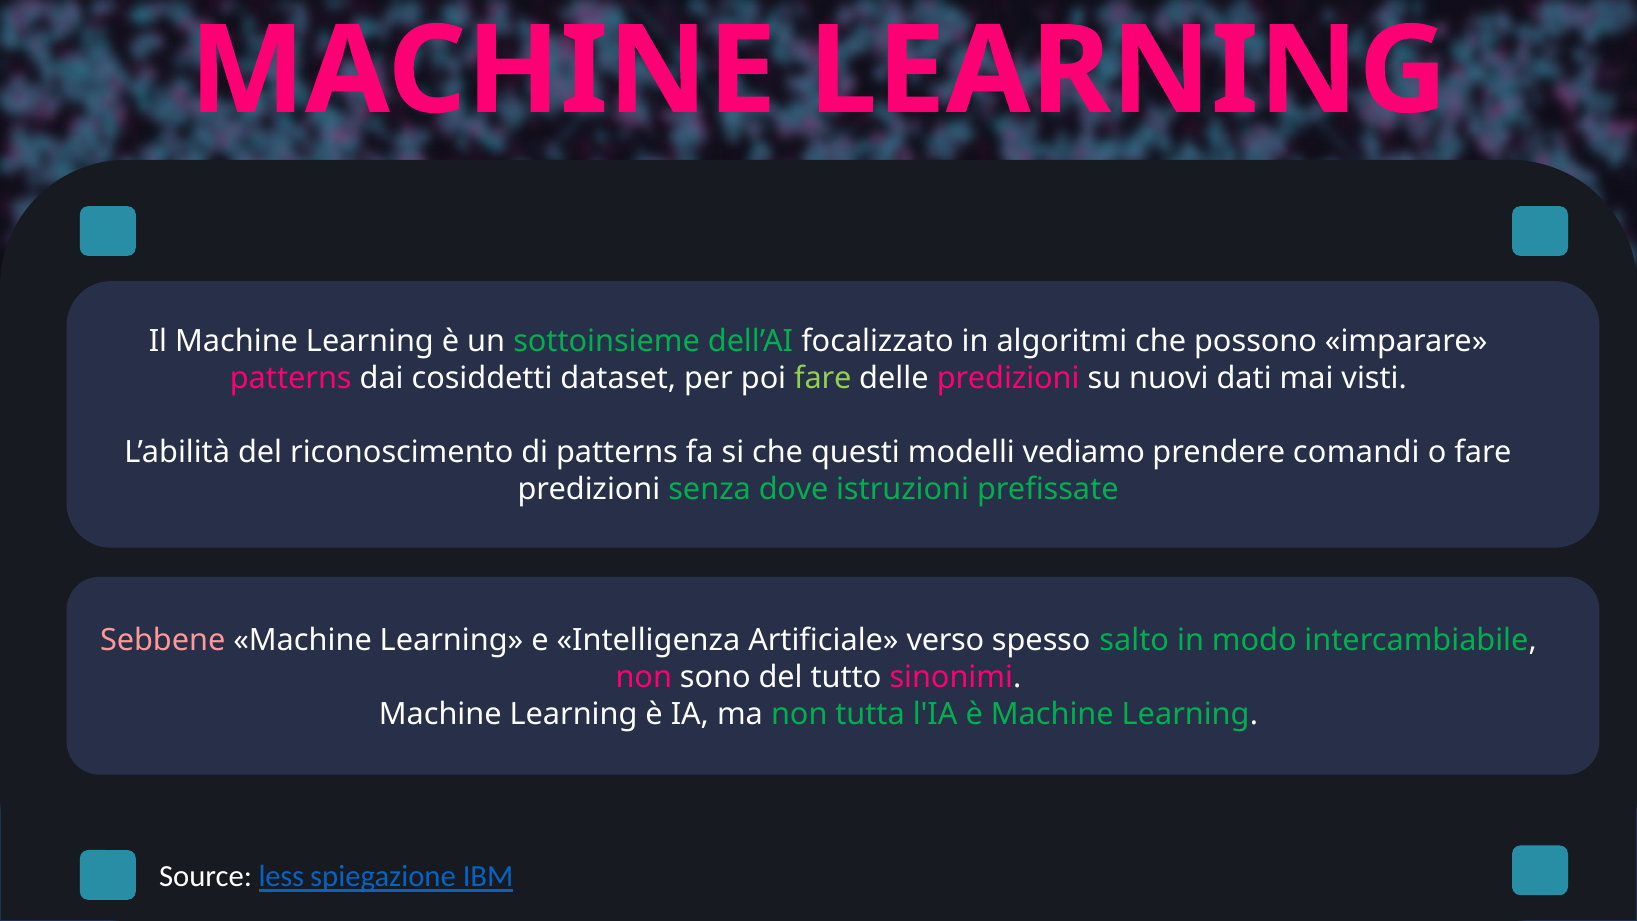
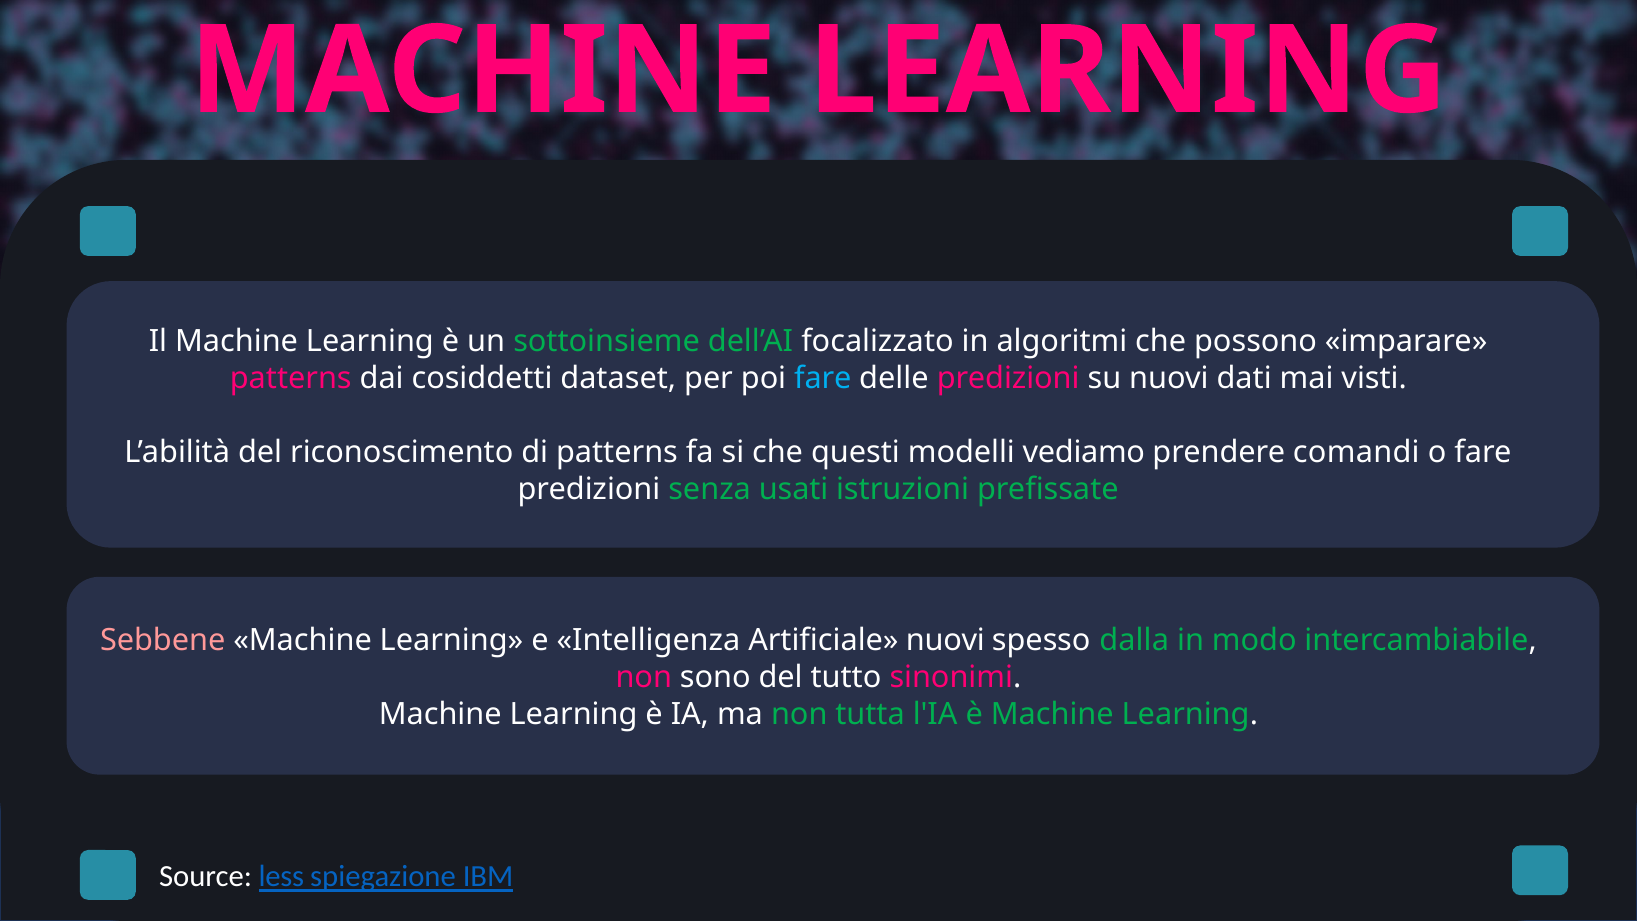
fare colour: light green -> light blue (823, 379)
dove: dove -> usati (794, 489)
Artificiale verso: verso -> nuovi (945, 640)
salto: salto -> dalla (1134, 640)
